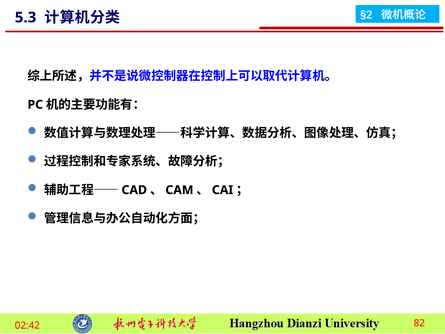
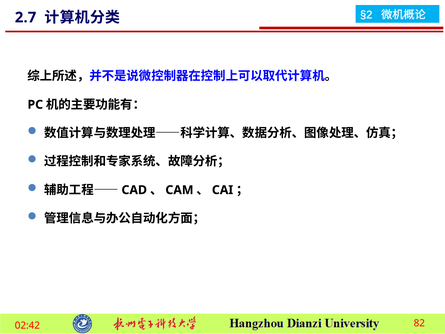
5.3: 5.3 -> 2.7 (26, 17)
